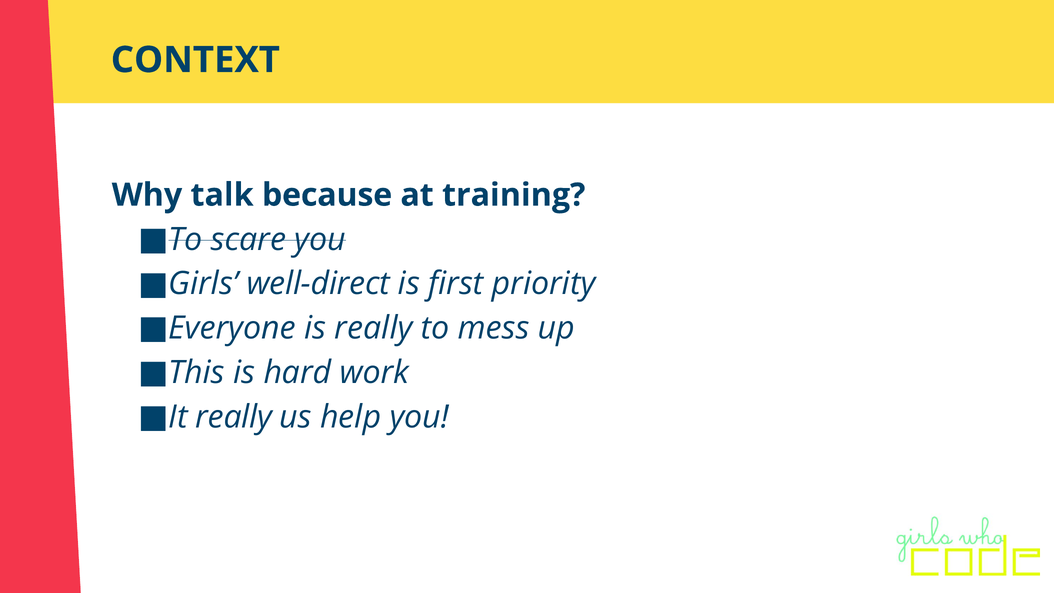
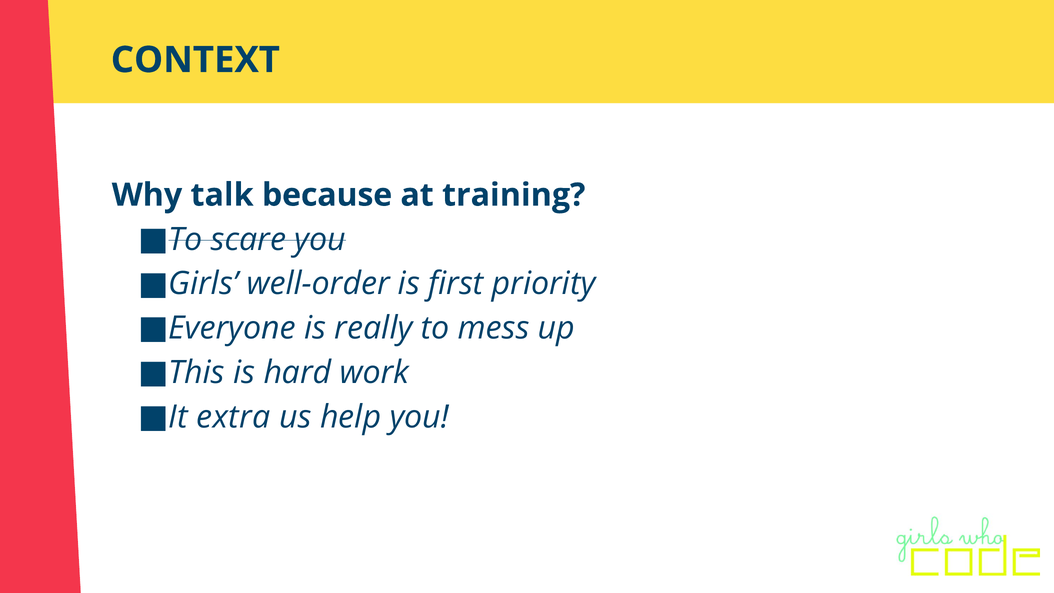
well-direct: well-direct -> well-order (318, 284)
It really: really -> extra (233, 417)
